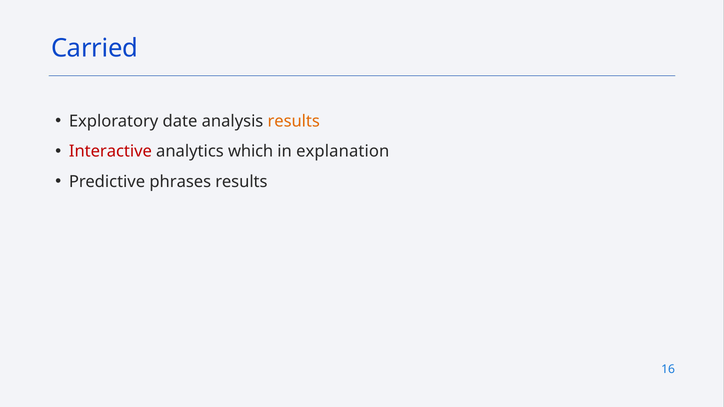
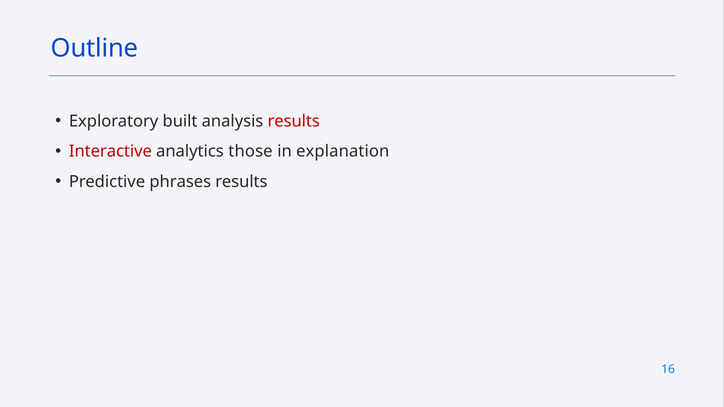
Carried: Carried -> Outline (95, 48)
date: date -> built (180, 121)
results colour: orange -> red (294, 121)
which: which -> those (250, 152)
